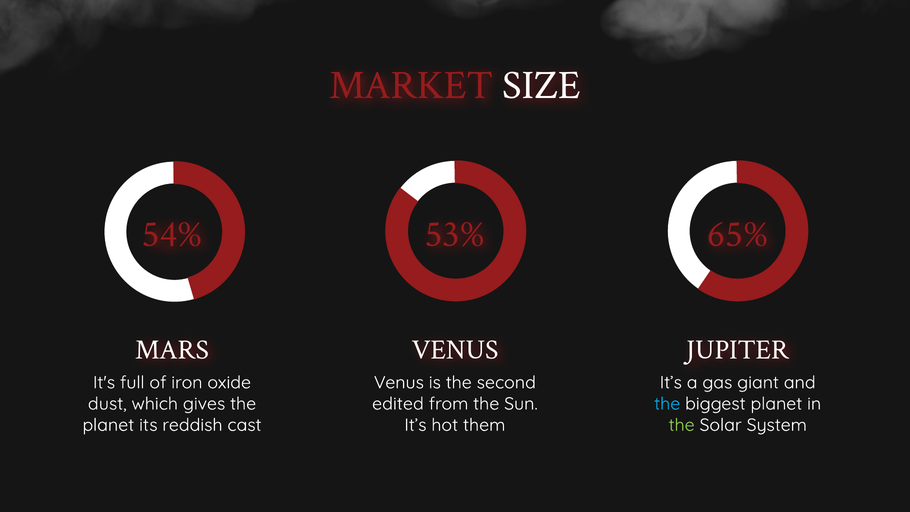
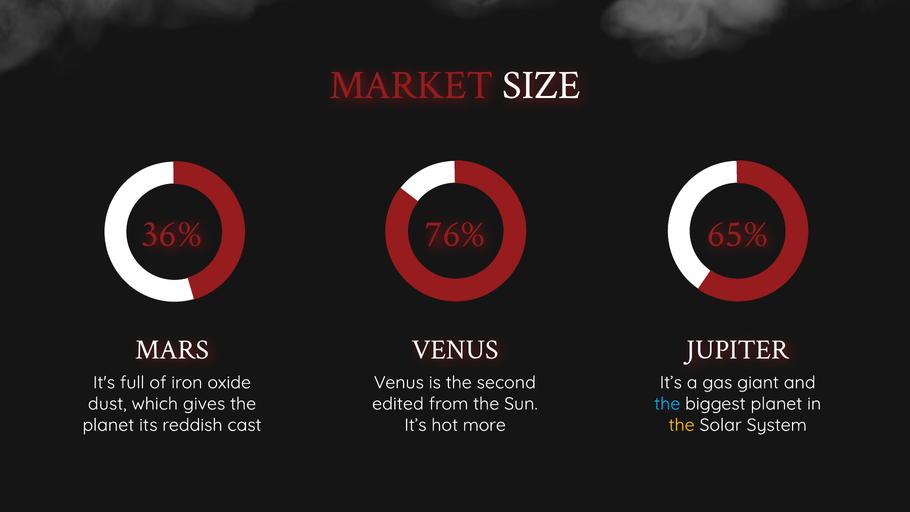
54%: 54% -> 36% (172, 233)
53%: 53% -> 76% (455, 233)
them: them -> more (484, 425)
the colour: light green -> yellow (682, 425)
